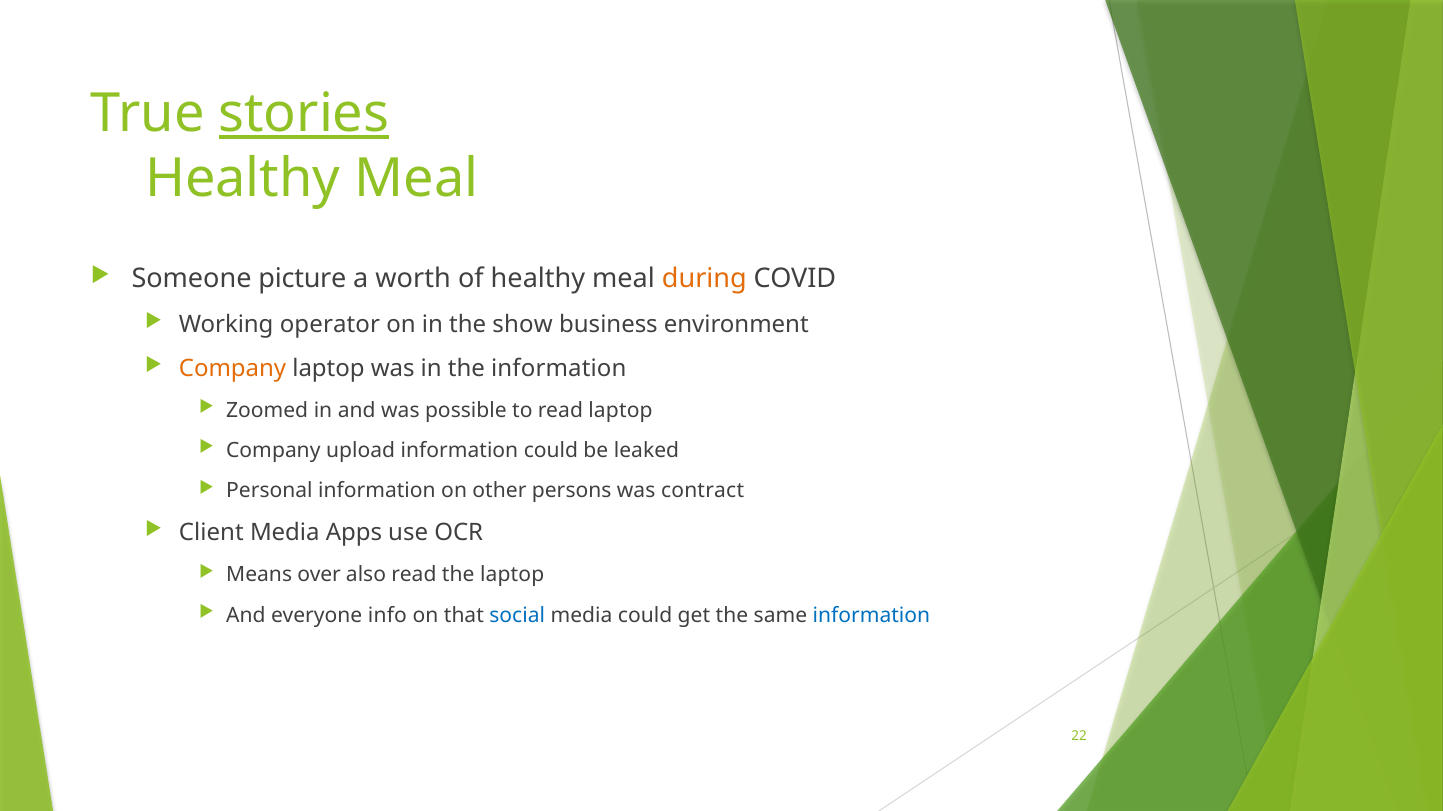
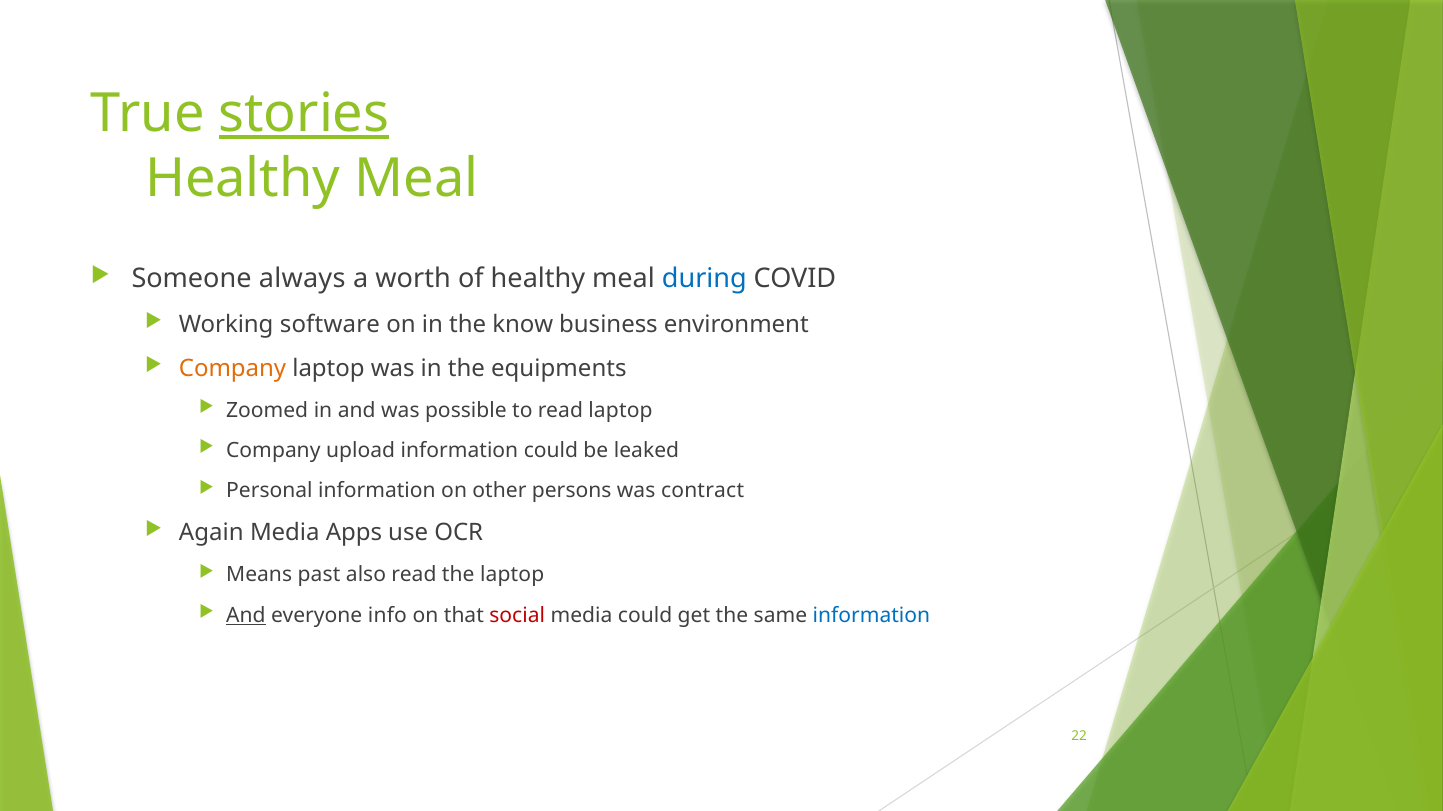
picture: picture -> always (302, 279)
during colour: orange -> blue (704, 279)
operator: operator -> software (330, 325)
show: show -> know (523, 325)
the information: information -> equipments (559, 369)
Client: Client -> Again (211, 533)
over: over -> past (319, 575)
And underline: none -> present (246, 616)
social colour: blue -> red (517, 616)
